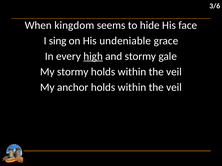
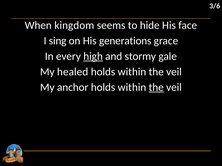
undeniable: undeniable -> generations (125, 41)
My stormy: stormy -> healed (73, 72)
the underline: none -> present (156, 88)
